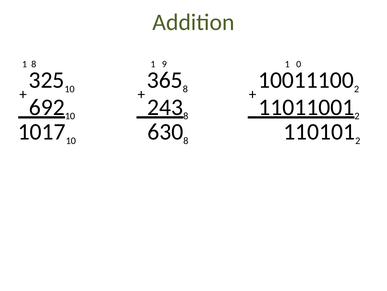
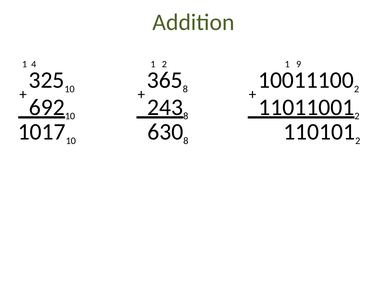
1 8: 8 -> 4 (34, 64)
1 9: 9 -> 2 (164, 64)
0: 0 -> 9 (299, 64)
